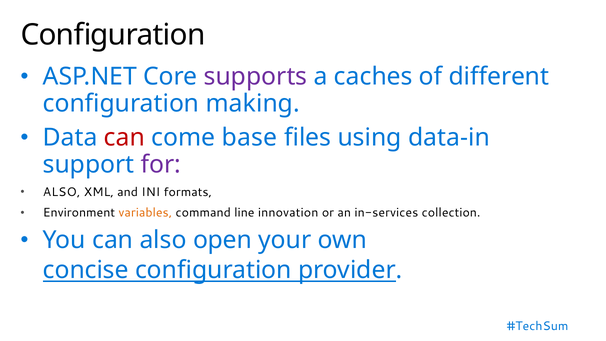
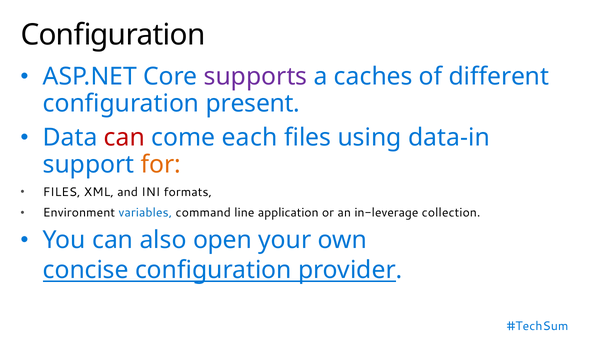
making: making -> present (253, 104)
base: base -> each (250, 138)
for colour: purple -> orange (161, 164)
ALSO: ALSO -> FILES (62, 192)
variables colour: orange -> blue (145, 213)
innovation: innovation -> application (288, 213)
in-services: in-services -> in-leverage (386, 213)
